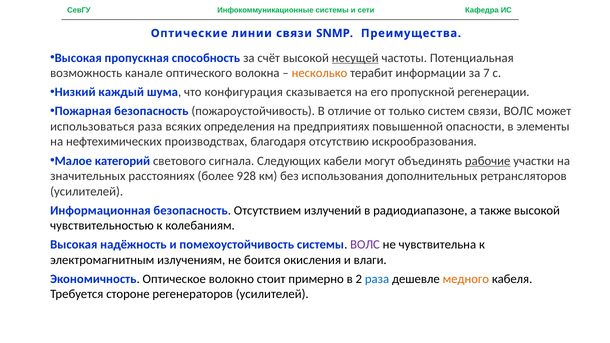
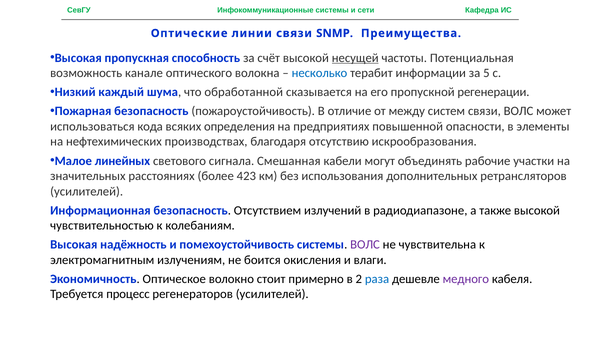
несколько colour: orange -> blue (319, 73)
7: 7 -> 5 (486, 73)
конфигурация: конфигурация -> обработанной (244, 92)
только: только -> между (407, 111)
использоваться раза: раза -> кода (150, 127)
категорий: категорий -> линейных (122, 161)
Следующих: Следующих -> Смешанная (289, 161)
рабочие underline: present -> none (488, 161)
928: 928 -> 423 (246, 176)
медного colour: orange -> purple (466, 279)
стороне: стороне -> процесс (128, 294)
